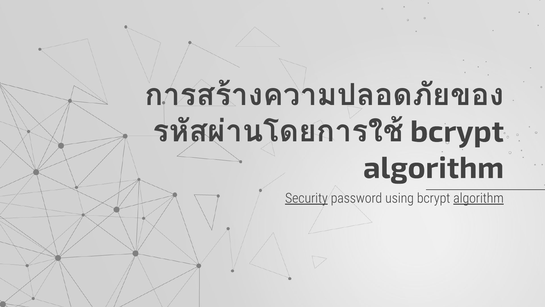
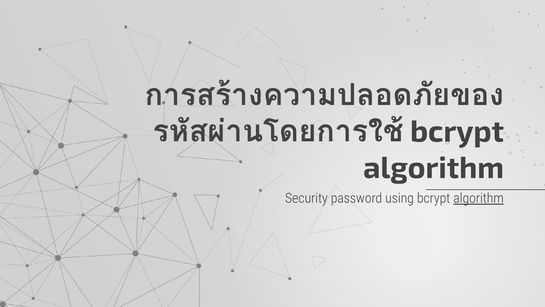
Security underline: present -> none (306, 198)
